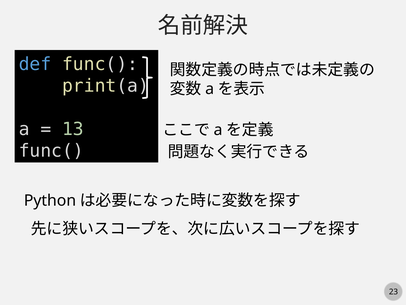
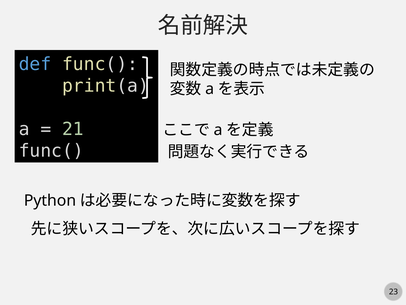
13: 13 -> 21 (73, 129)
